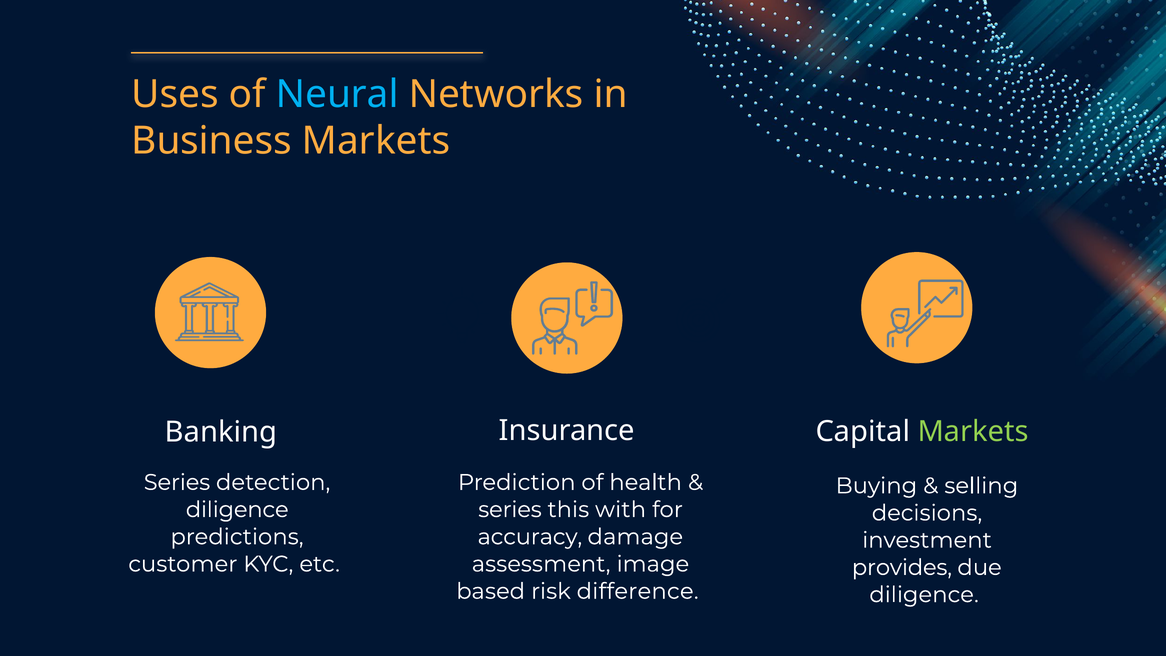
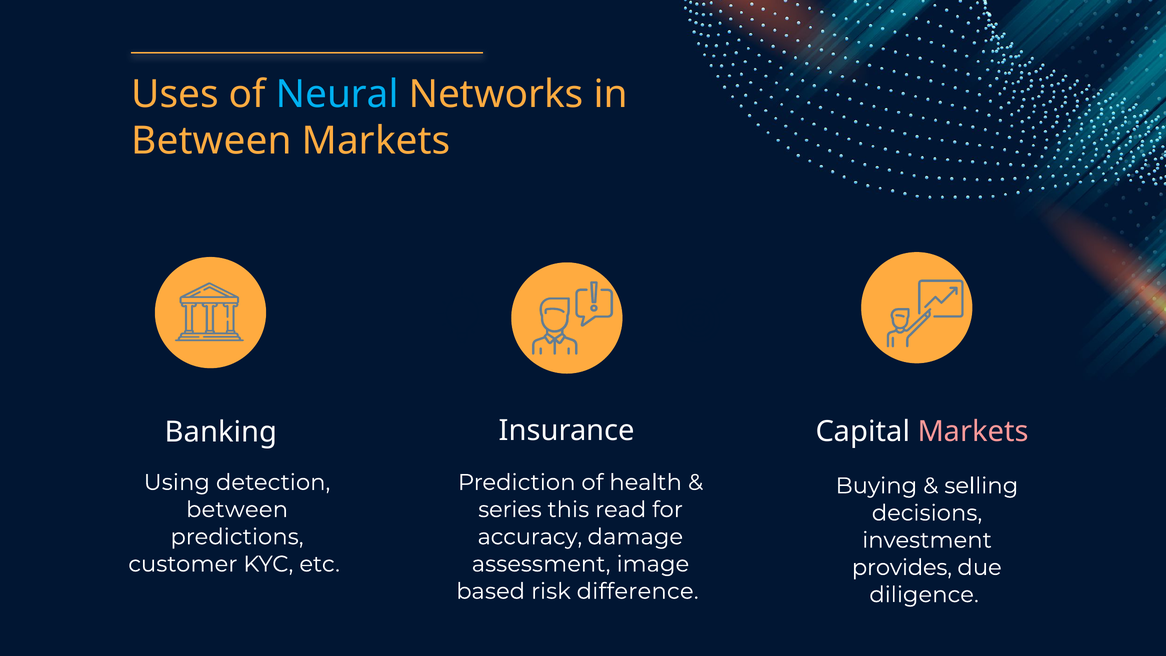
Business: Business -> Between (211, 141)
Markets colour: light green -> pink (973, 432)
Series: Series -> Using (177, 482)
diligence: diligence -> between (237, 510)
with: with -> read (621, 510)
